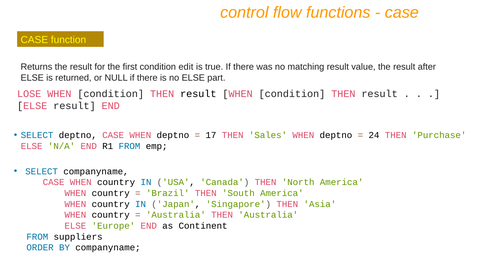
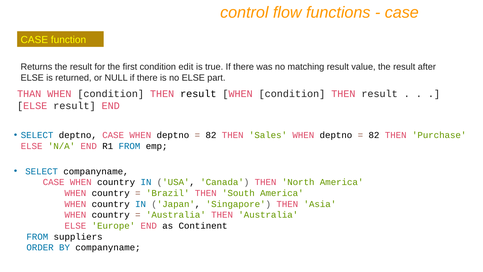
LOSE: LOSE -> THAN (29, 94)
17: 17 -> 82 (211, 135)
24: 24 -> 82 (374, 135)
